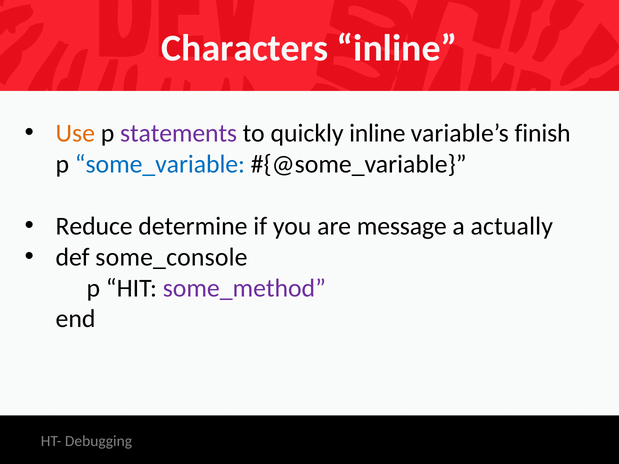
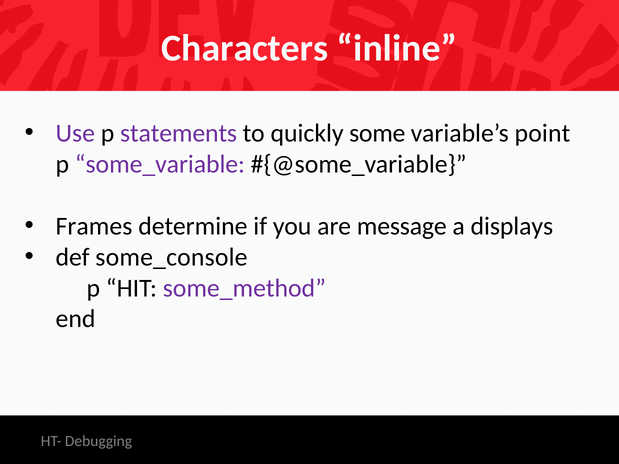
Use colour: orange -> purple (75, 133)
quickly inline: inline -> some (377, 133)
finish: finish -> point (542, 133)
some_variable colour: blue -> purple (160, 164)
Reduce: Reduce -> Frames (94, 226)
actually: actually -> displays (512, 226)
